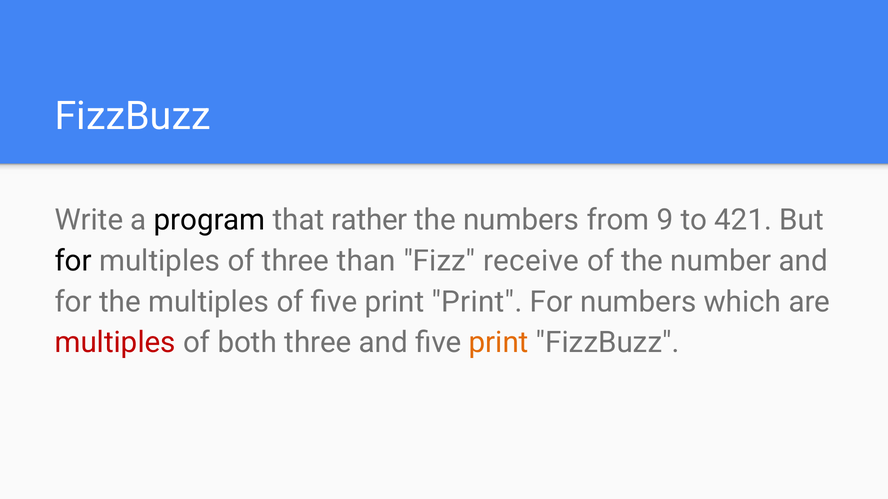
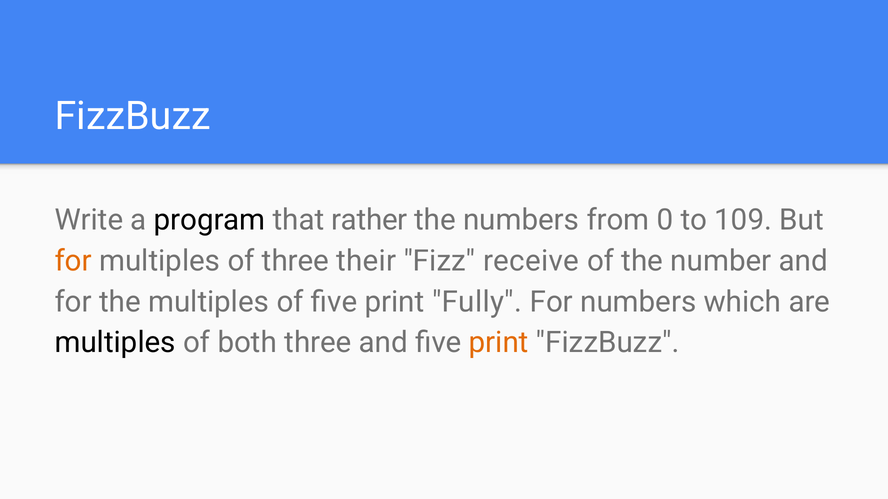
9: 9 -> 0 (665, 220)
421: 421 -> 109 (743, 220)
for colour: black -> orange (73, 261)
than: than -> their (366, 261)
print Print: Print -> Fully (477, 302)
multiples colour: red -> black (115, 343)
